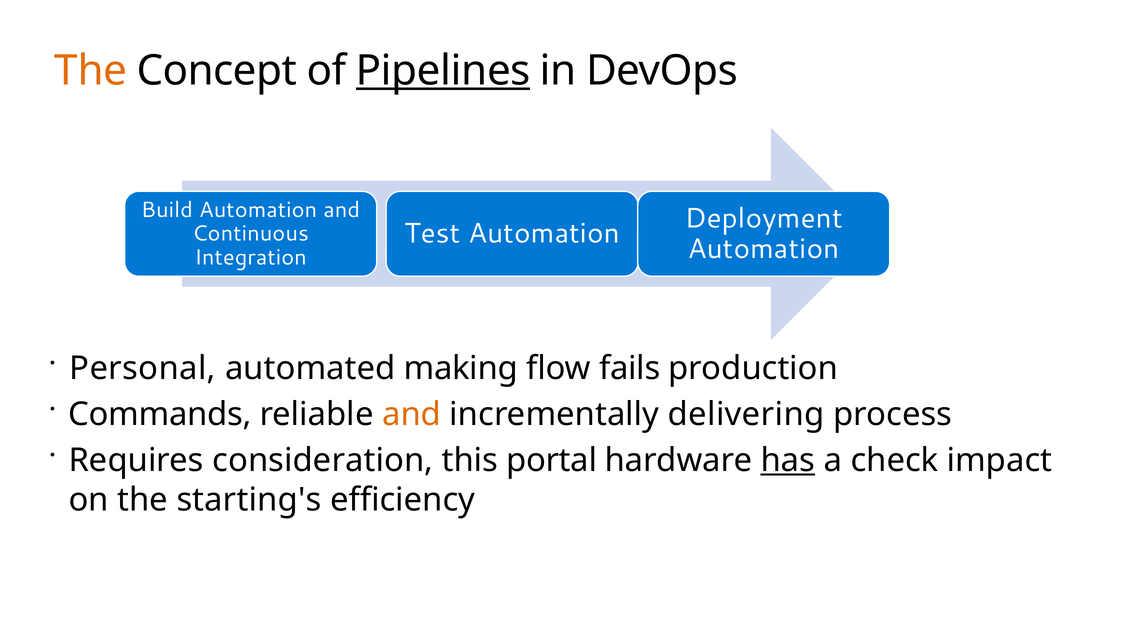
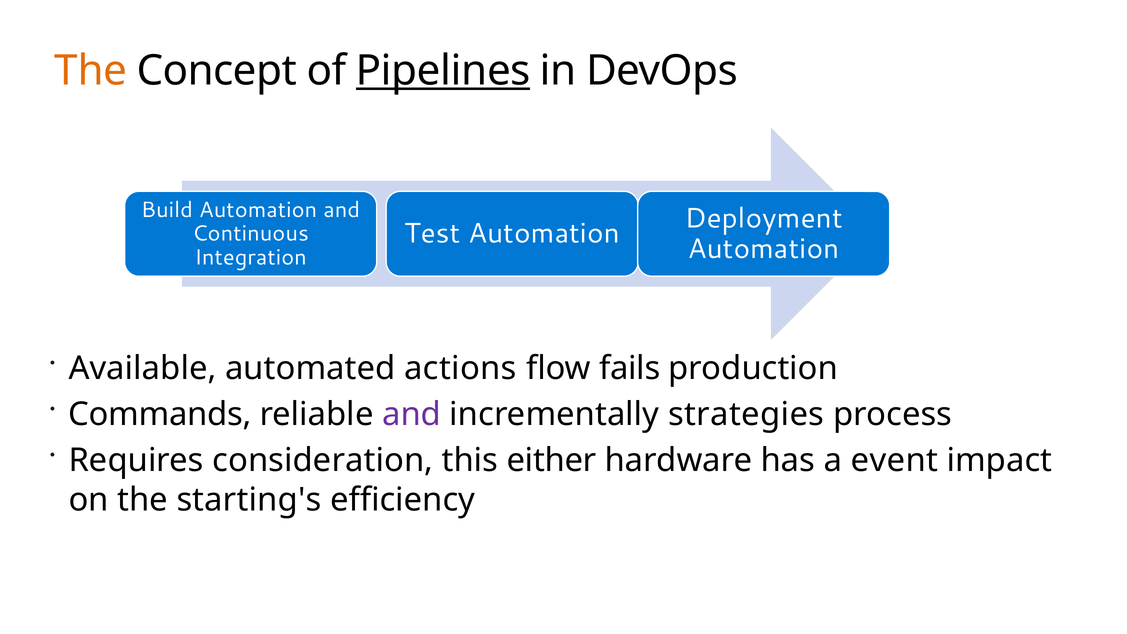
Personal: Personal -> Available (143, 368)
making: making -> actions (460, 368)
and colour: orange -> purple (412, 414)
delivering: delivering -> strategies (746, 414)
portal: portal -> either (552, 460)
has underline: present -> none (788, 460)
check: check -> event (894, 460)
